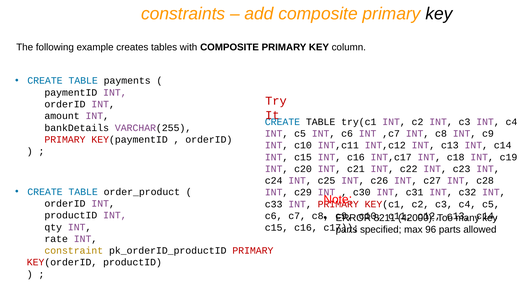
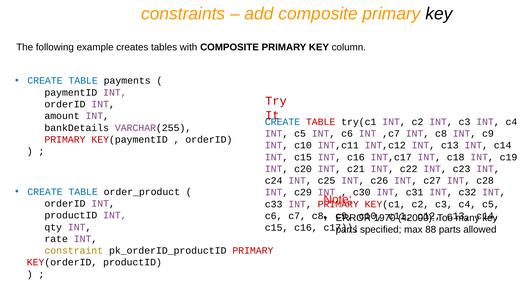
TABLE colour: black -> red (321, 122)
8211: 8211 -> 1970 (385, 218)
96: 96 -> 88 (431, 229)
